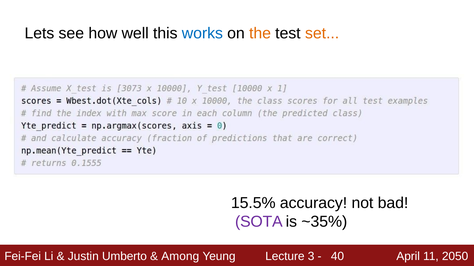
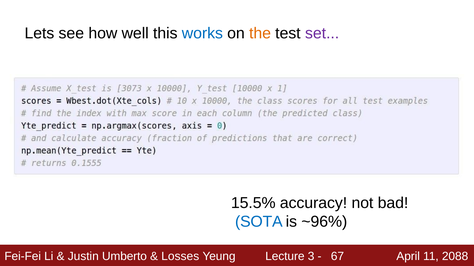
set colour: orange -> purple (322, 33)
SOTA colour: purple -> blue (259, 222)
~35%: ~35% -> ~96% (324, 222)
Among: Among -> Losses (180, 257)
40: 40 -> 67 (337, 257)
2050: 2050 -> 2088 (455, 257)
